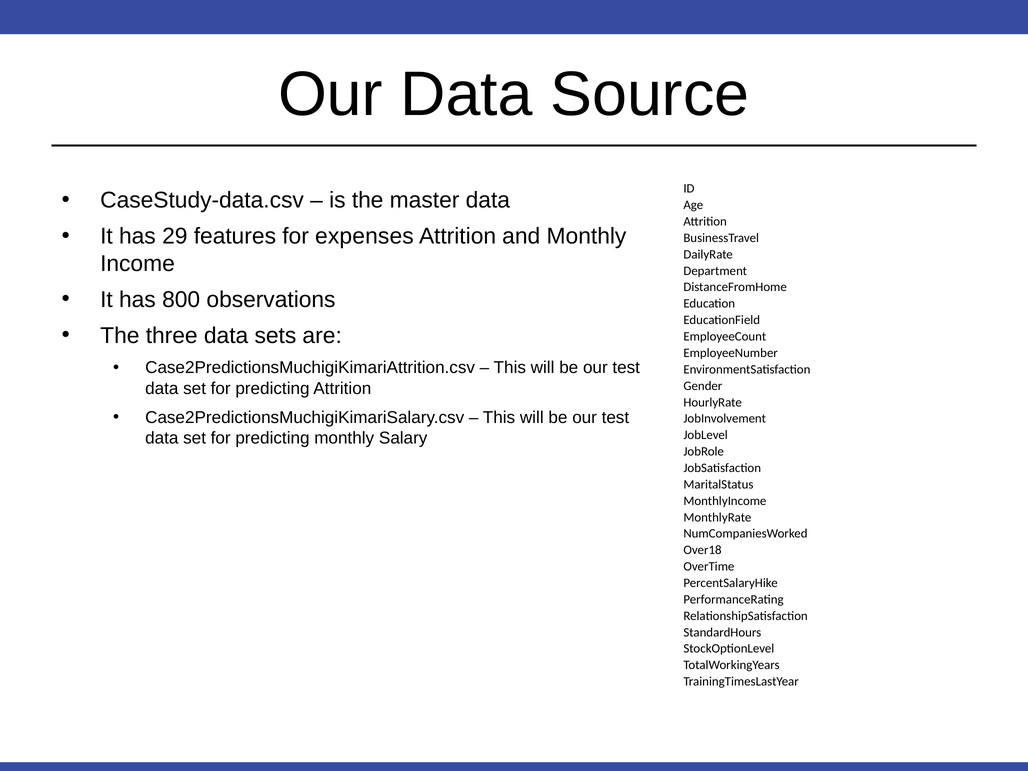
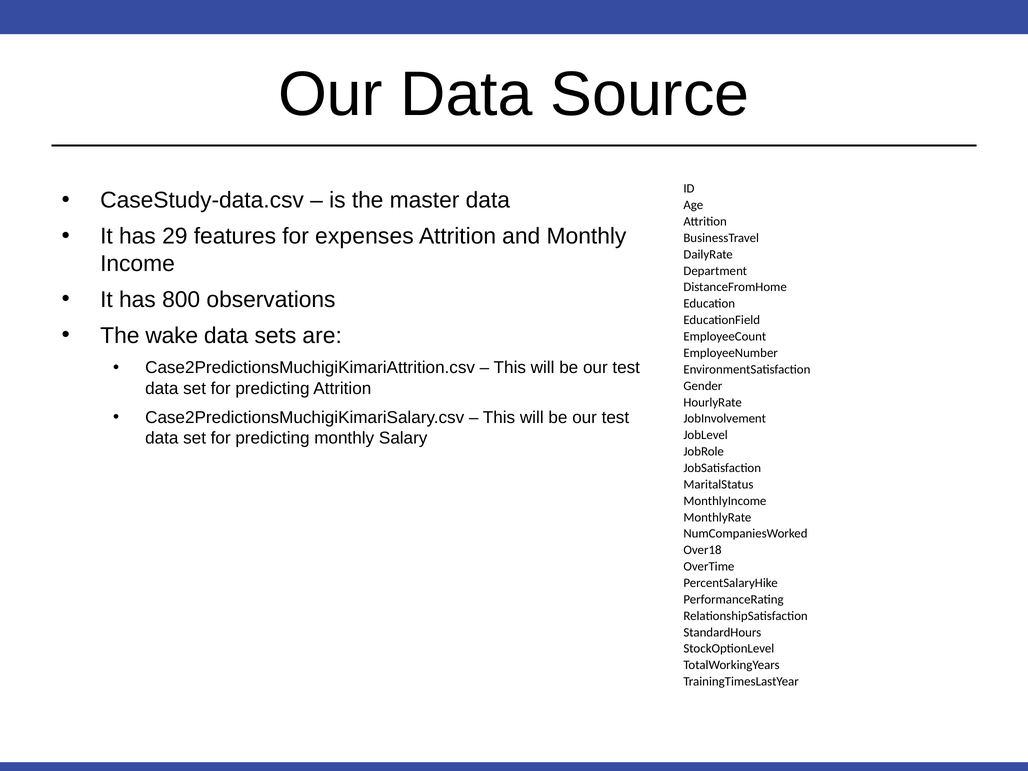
three: three -> wake (172, 336)
